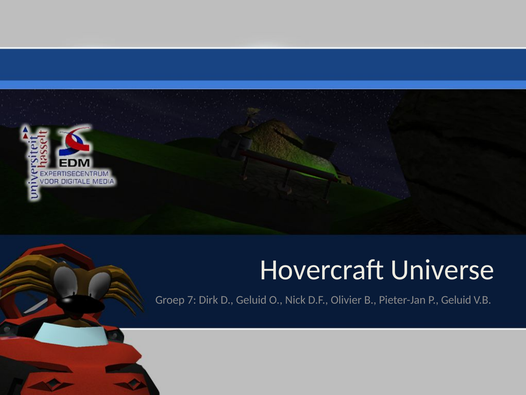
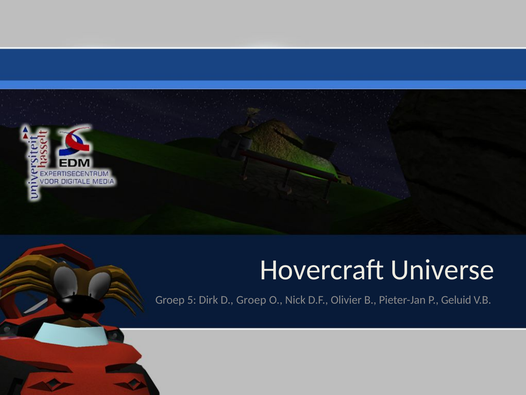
7: 7 -> 5 (192, 300)
D Geluid: Geluid -> Groep (251, 300)
